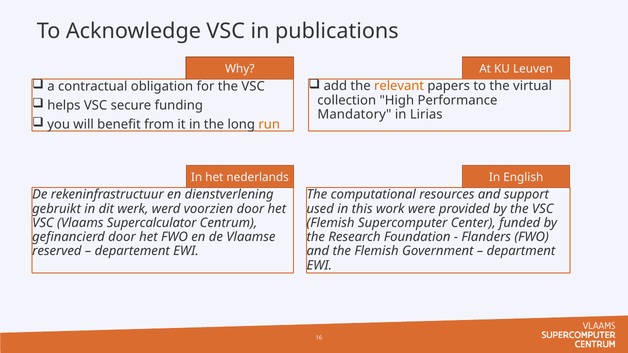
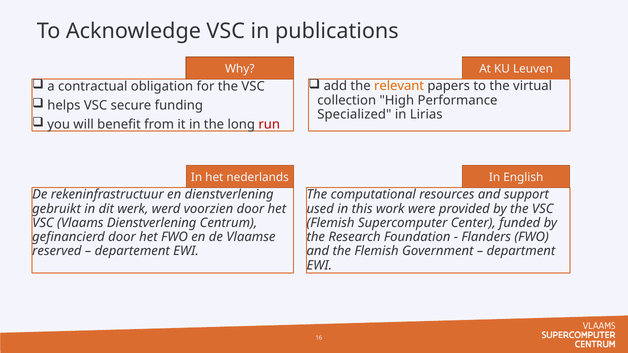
Mandatory: Mandatory -> Specialized (354, 114)
run colour: orange -> red (269, 124)
Vlaams Supercalculator: Supercalculator -> Dienstverlening (152, 223)
